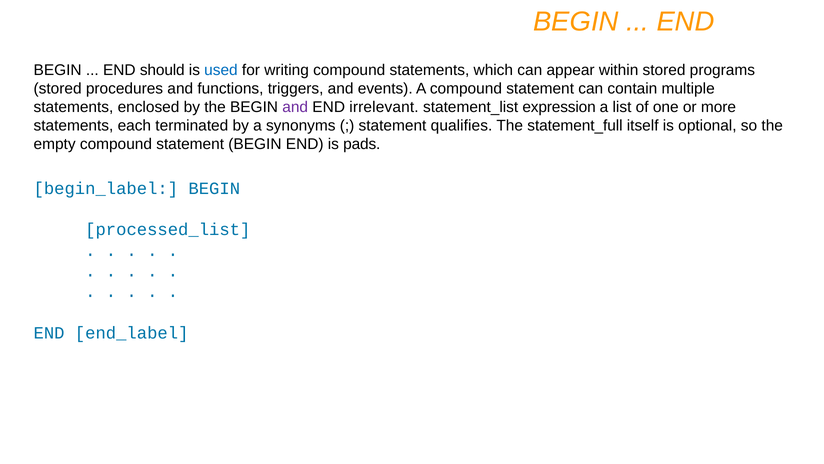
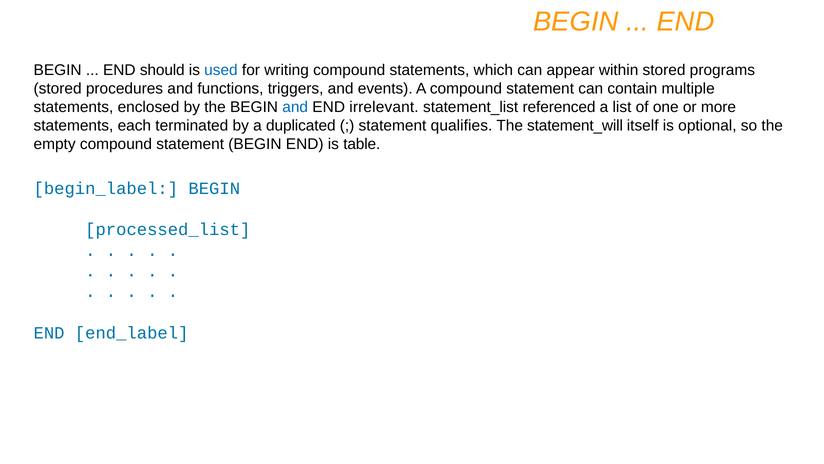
and colour: purple -> blue (295, 107)
expression: expression -> referenced (559, 107)
synonyms: synonyms -> duplicated (301, 126)
statement_full: statement_full -> statement_will (575, 126)
pads: pads -> table (362, 144)
